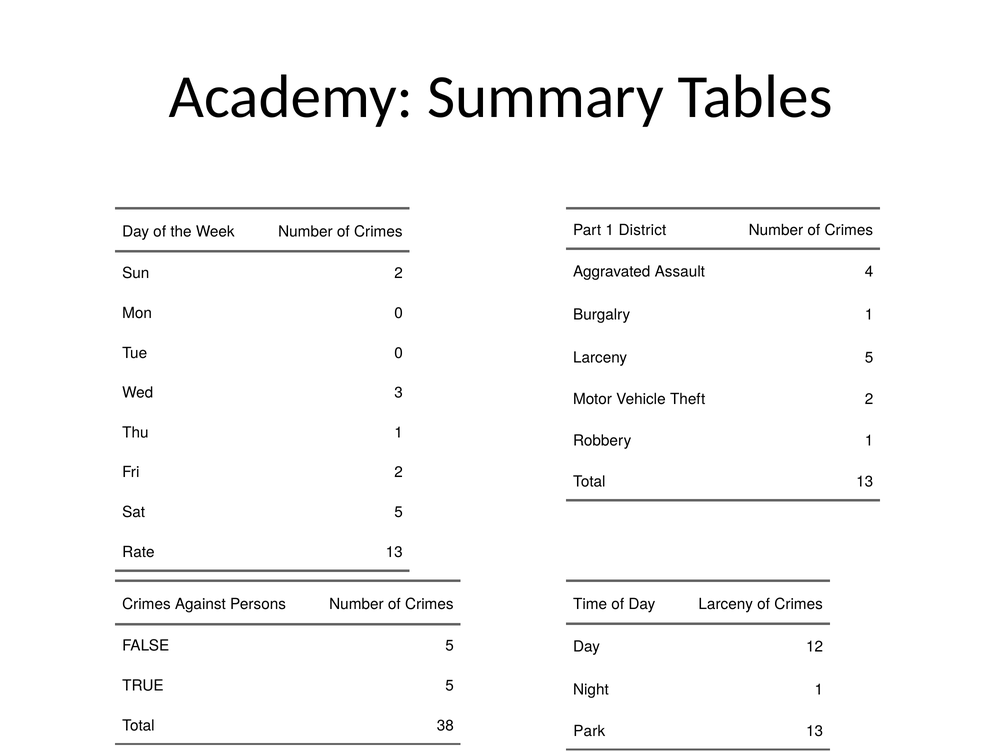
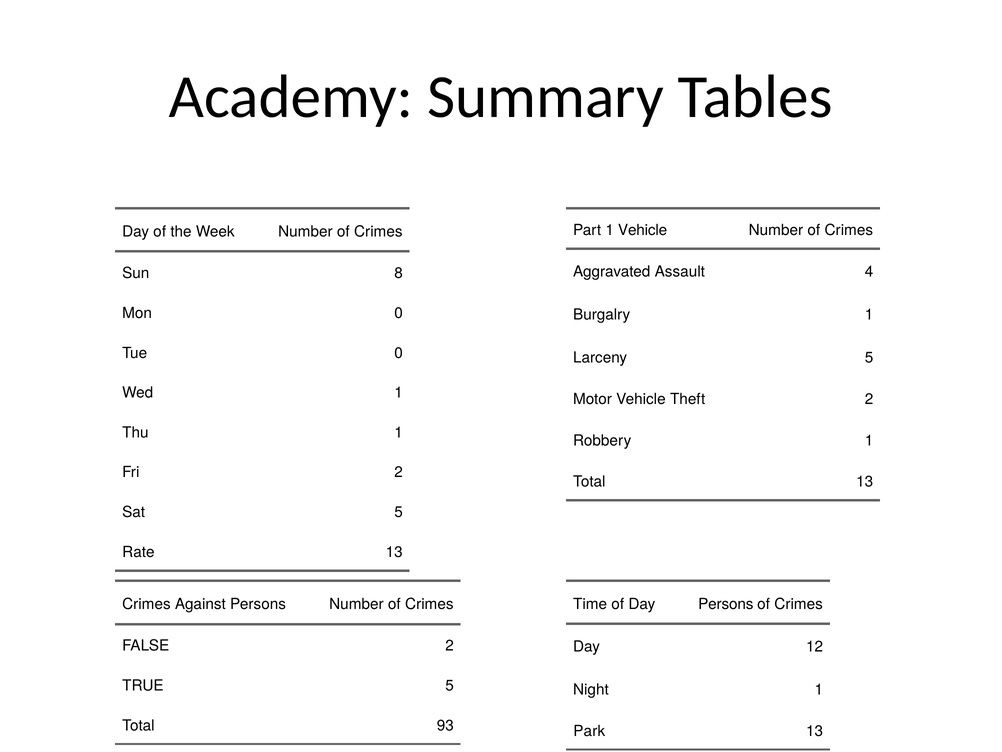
1 District: District -> Vehicle (643, 230)
Sun 2: 2 -> 8 (399, 273)
Wed 3: 3 -> 1 (399, 393)
Day Larceny: Larceny -> Persons (726, 604)
FALSE 5: 5 -> 2 (450, 645)
38: 38 -> 93 (445, 725)
